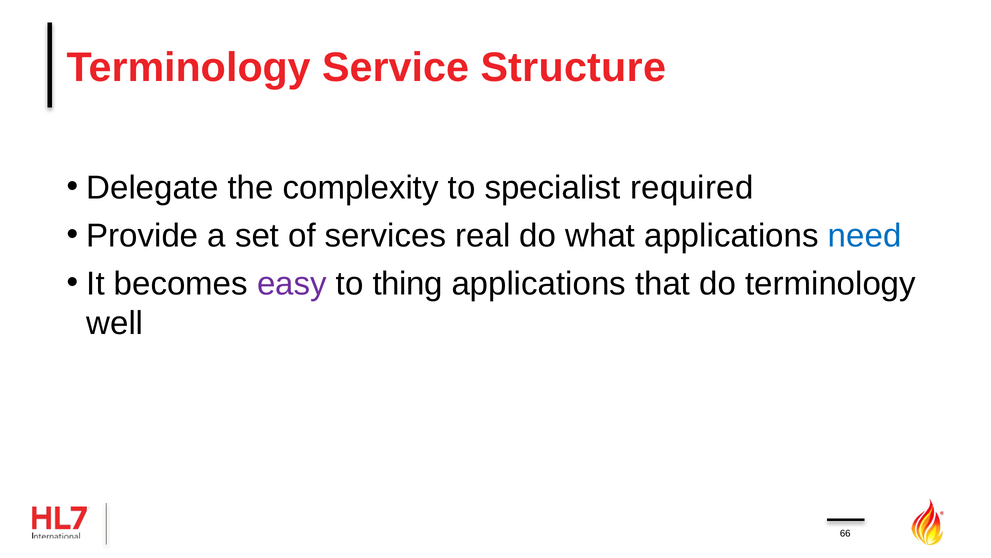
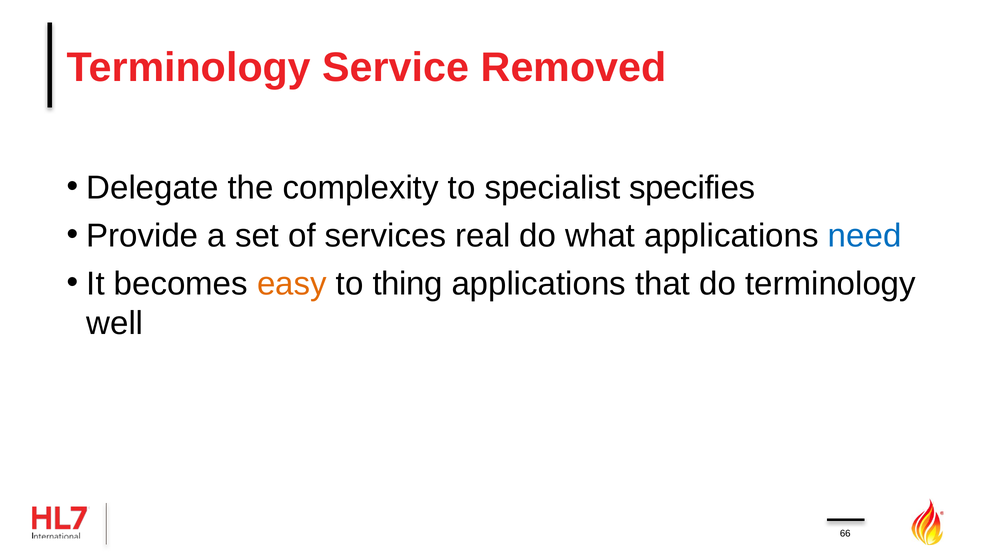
Structure: Structure -> Removed (574, 68)
required: required -> specifies (692, 188)
easy colour: purple -> orange (292, 283)
